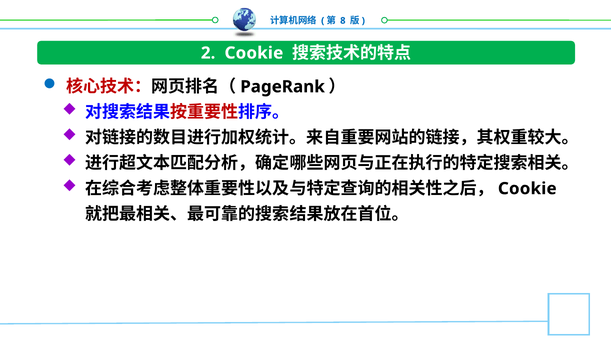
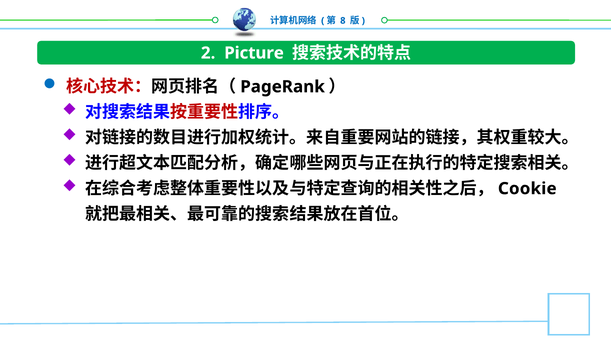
2 Cookie: Cookie -> Picture (254, 53)
